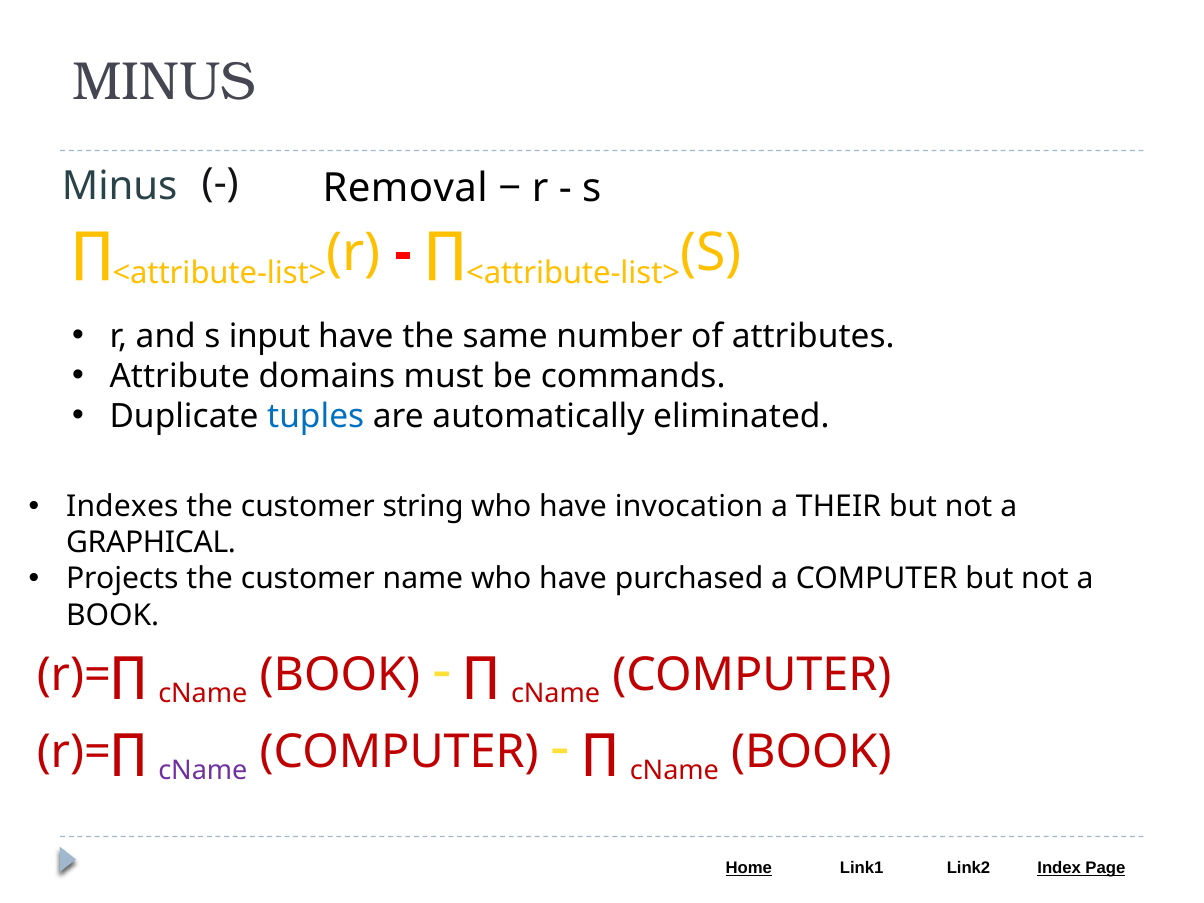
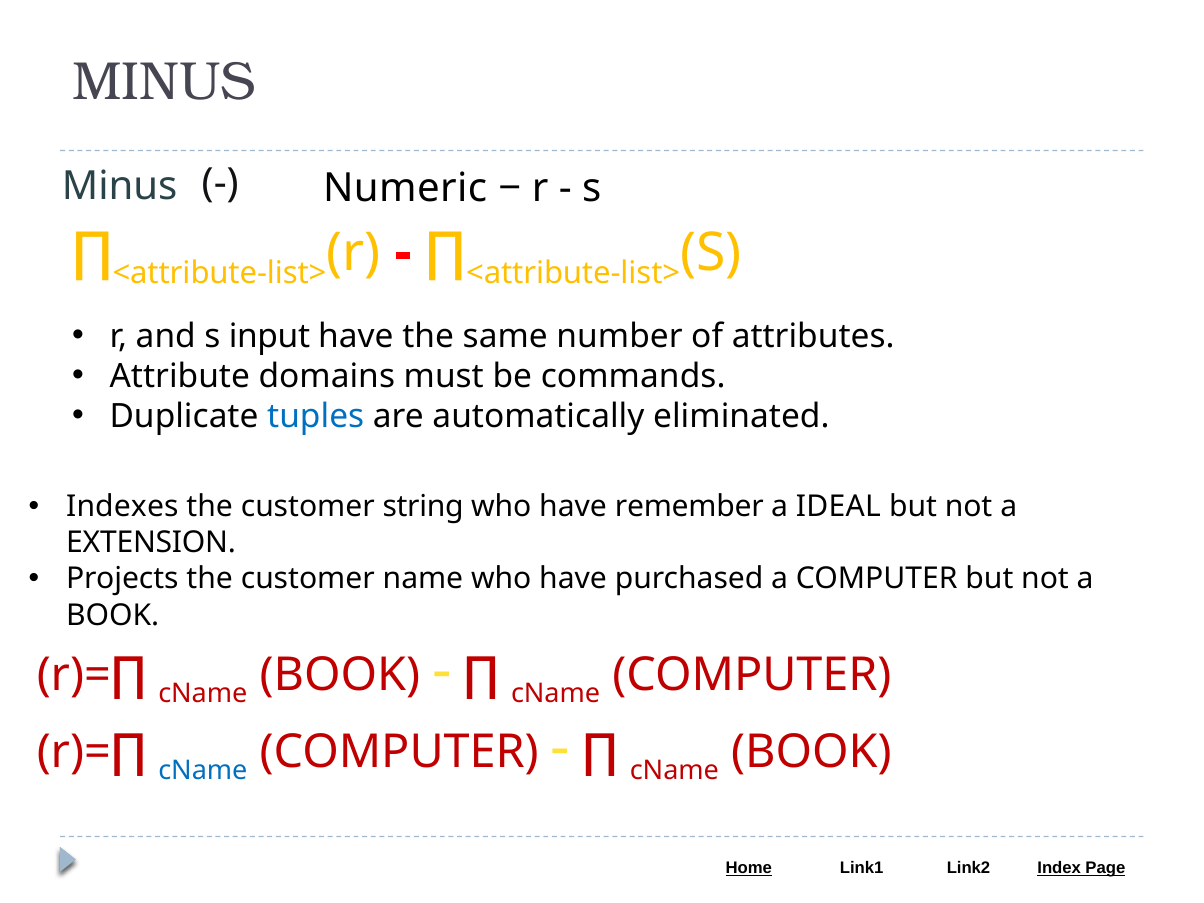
Removal: Removal -> Numeric (405, 188)
invocation: invocation -> remember (689, 507)
THEIR: THEIR -> IDEAL (838, 507)
GRAPHICAL: GRAPHICAL -> EXTENSION (151, 543)
cName colour: purple -> blue (203, 771)
